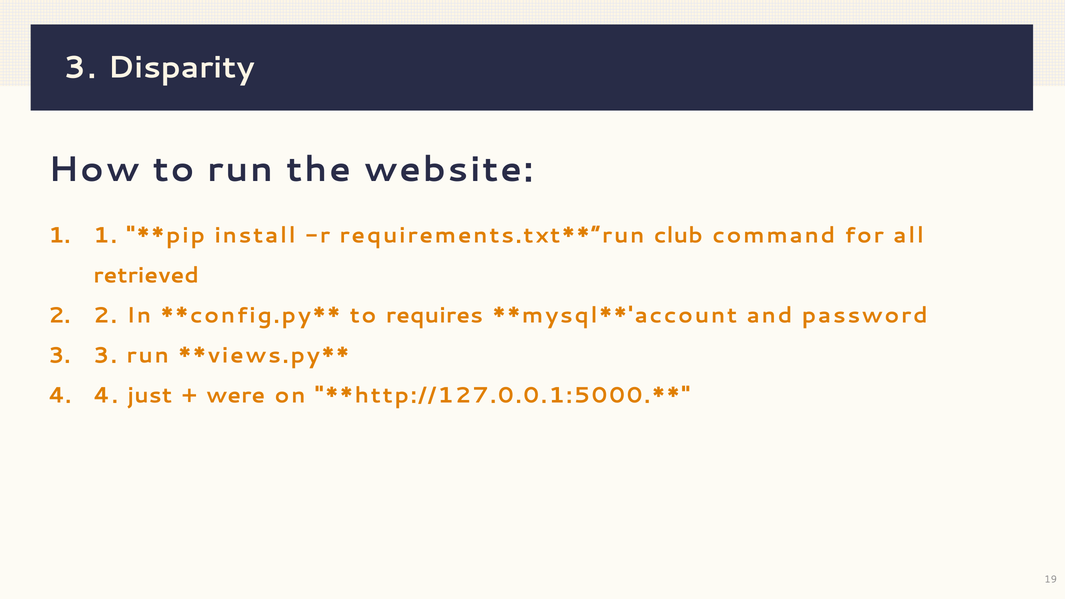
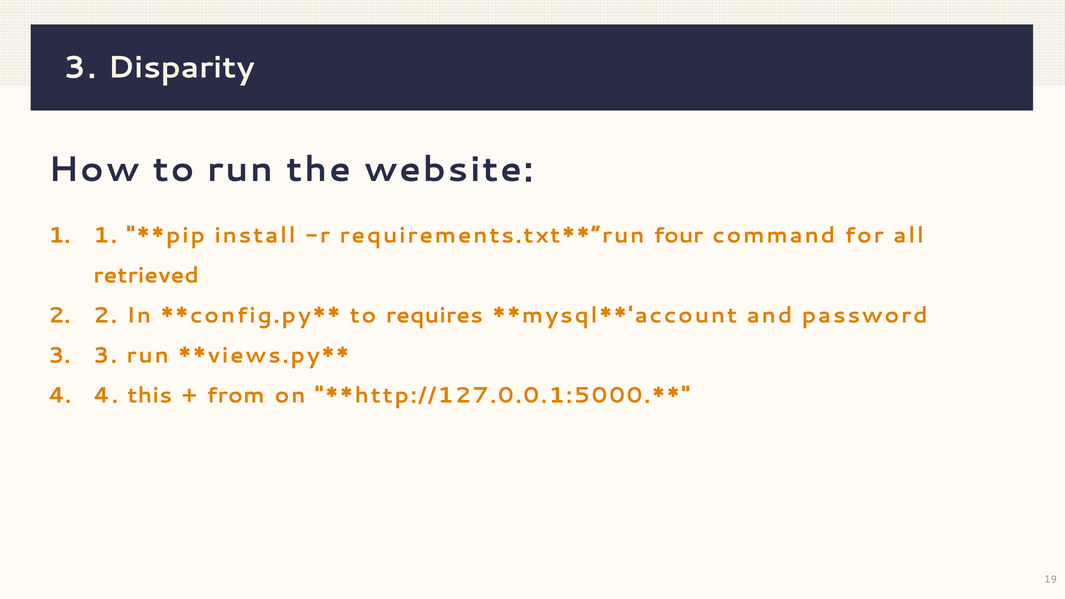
club: club -> four (678, 236)
just: just -> this (150, 395)
were: were -> from (236, 395)
